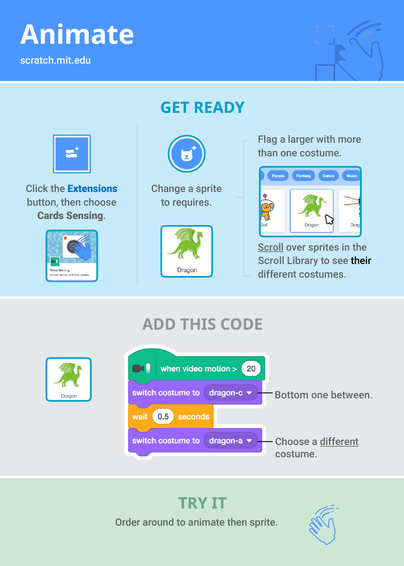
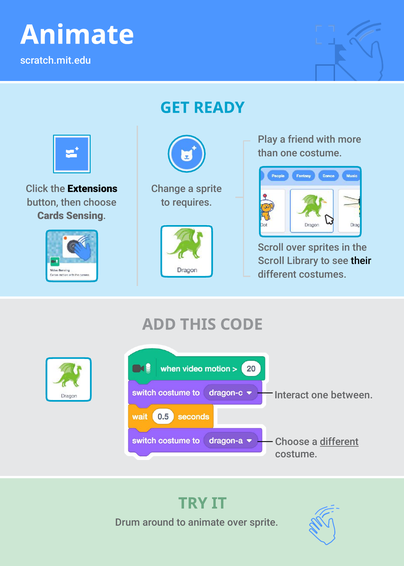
Flag: Flag -> Play (268, 139)
larger: larger -> friend (301, 139)
Extensions colour: blue -> black (92, 189)
Scroll underline: present -> none (271, 247)
Bottom: Bottom -> Interact (292, 395)
Order: Order -> Drum (128, 522)
animate then: then -> over (237, 522)
